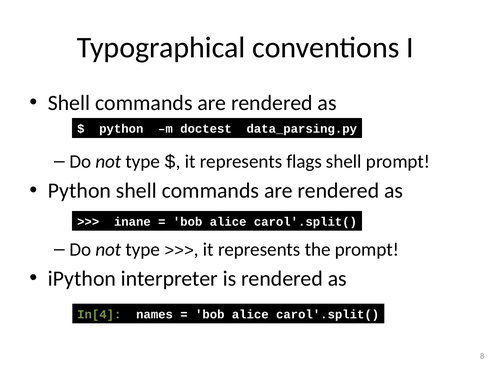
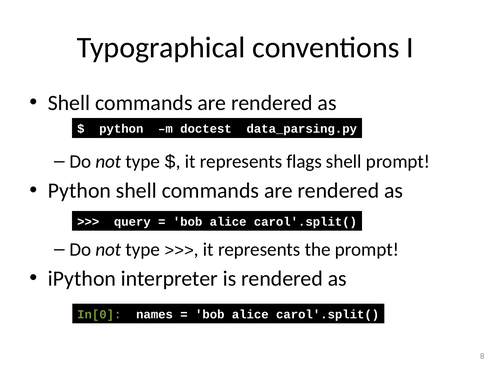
inane: inane -> query (132, 222)
In[4: In[4 -> In[0 (99, 315)
